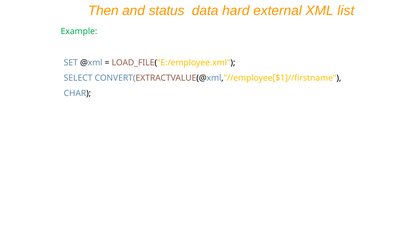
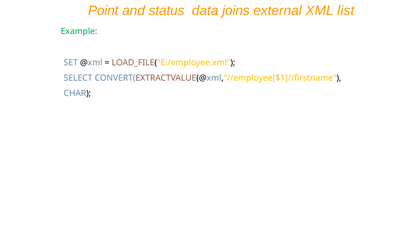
Then: Then -> Point (103, 11)
hard: hard -> joins (236, 11)
